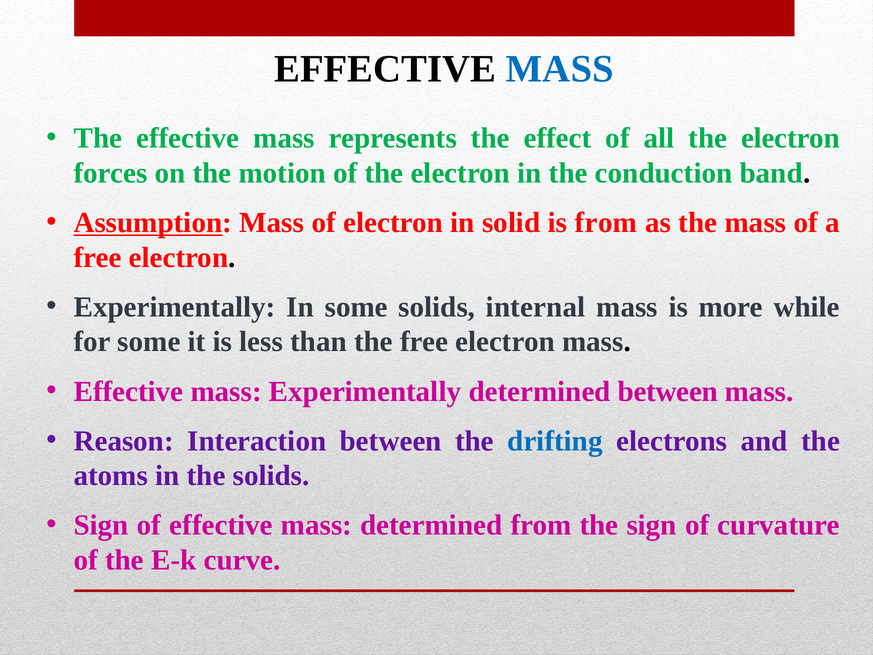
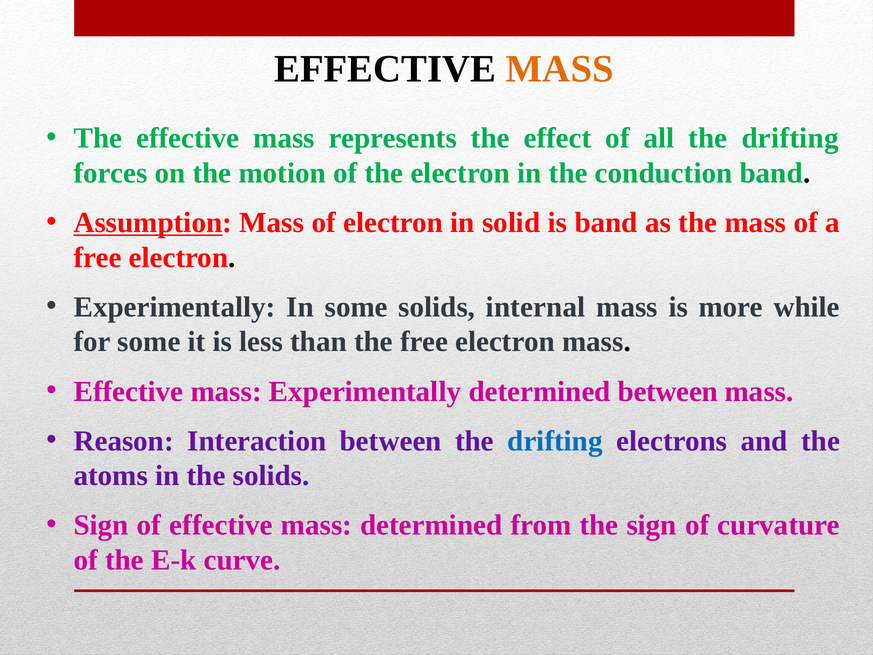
MASS colour: blue -> orange (560, 69)
all the electron: electron -> drifting (790, 138)
is from: from -> band (606, 222)
